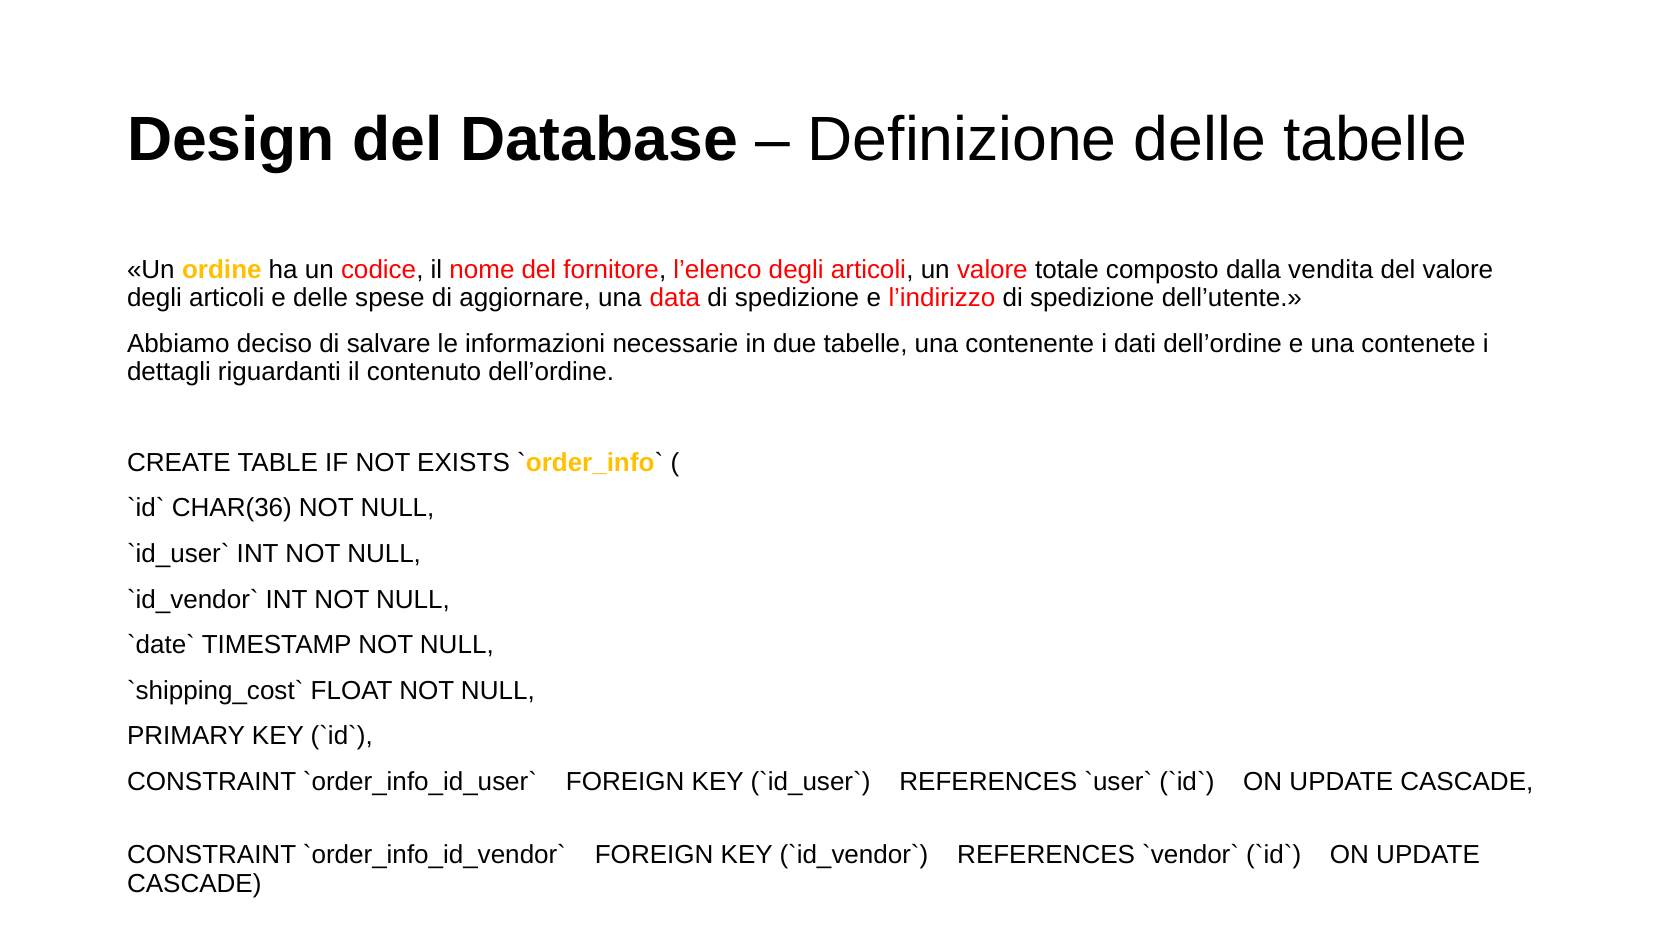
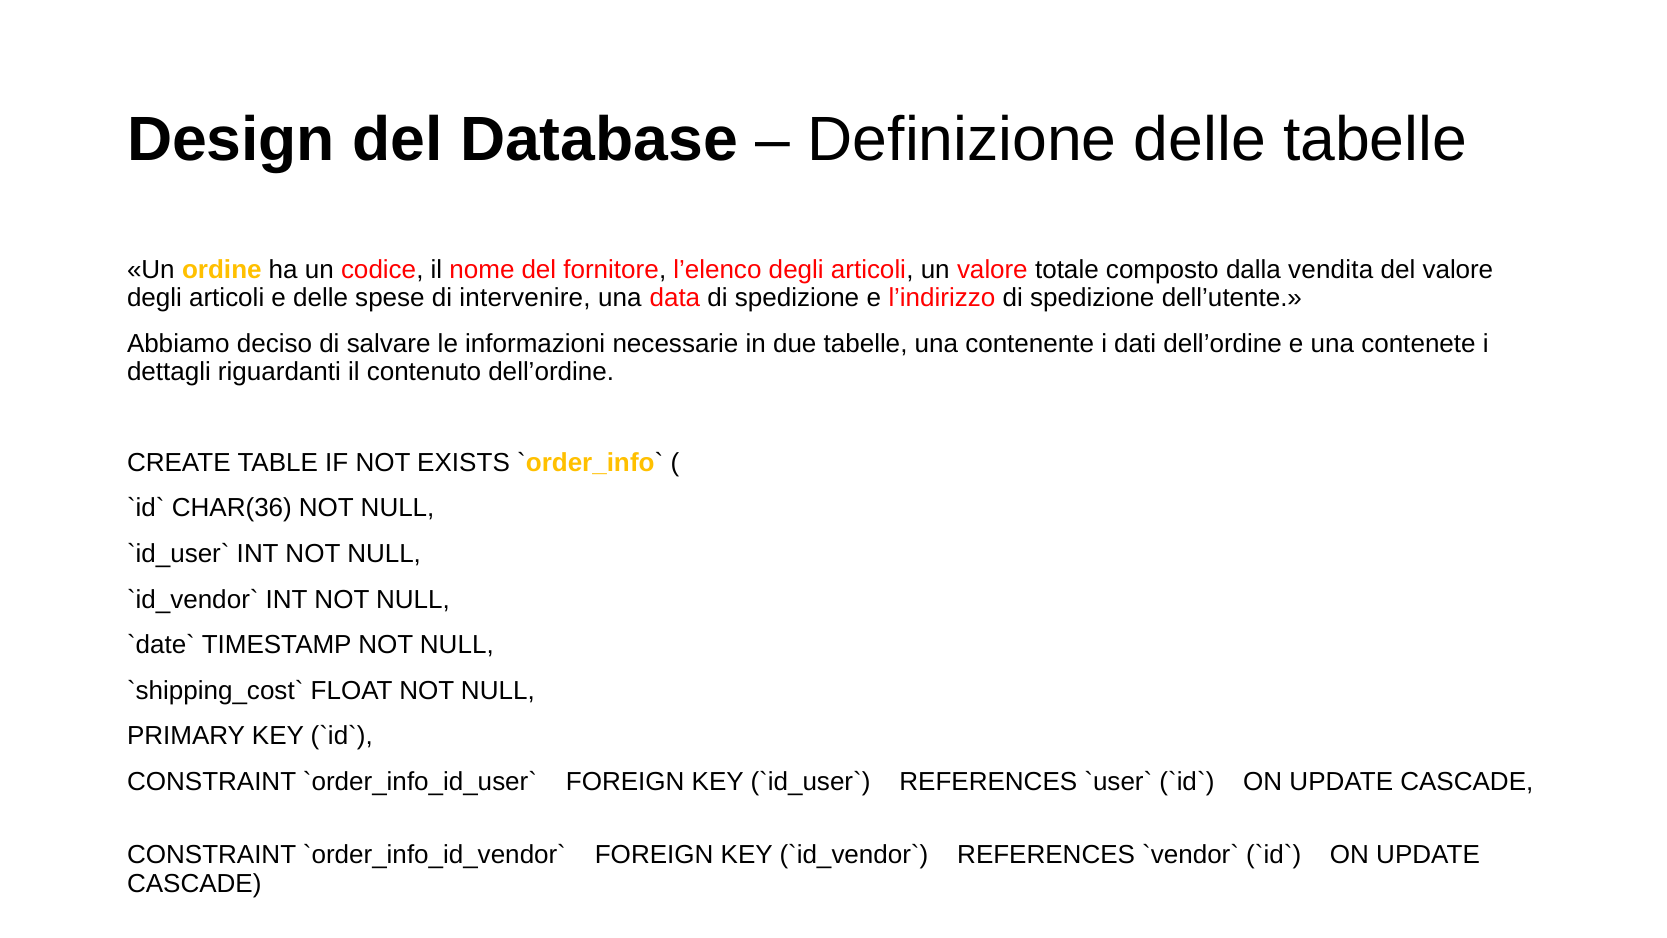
aggiornare: aggiornare -> intervenire (525, 298)
